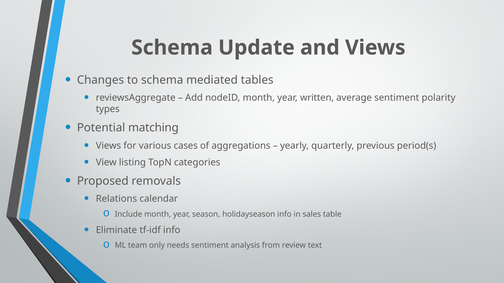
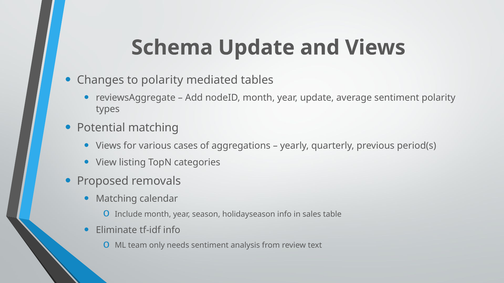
to schema: schema -> polarity (162, 80)
year written: written -> update (317, 98)
Relations: Relations -> Matching (116, 199)
